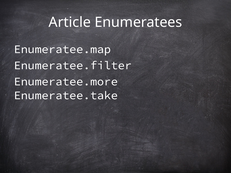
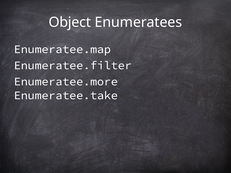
Article: Article -> Object (70, 22)
